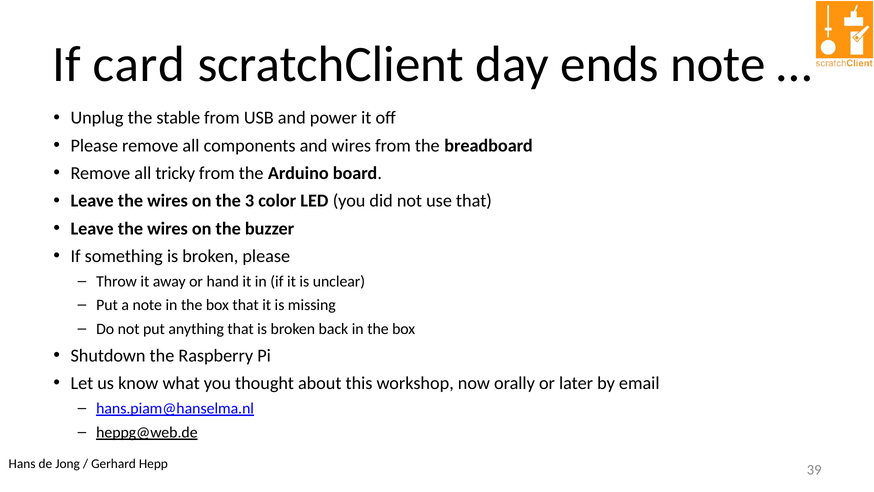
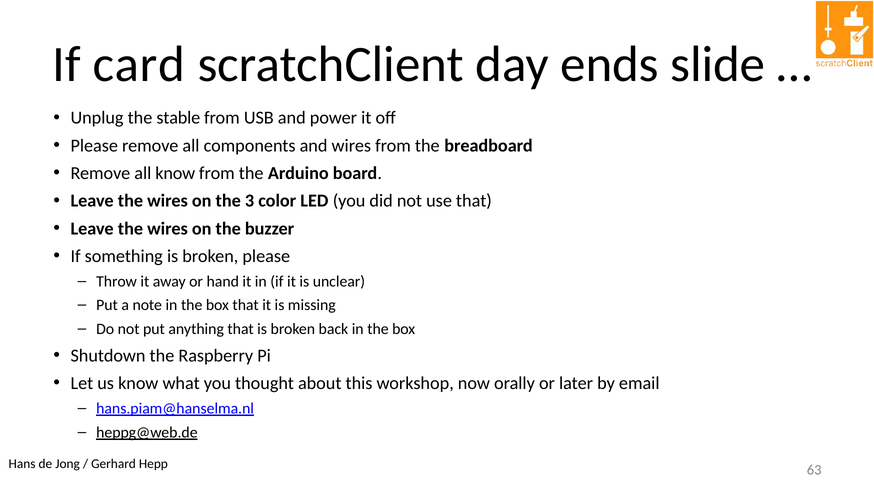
ends note: note -> slide (718, 64)
all tricky: tricky -> know (175, 173)
39: 39 -> 63 (814, 470)
